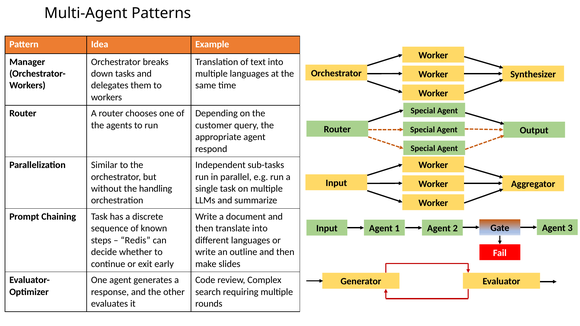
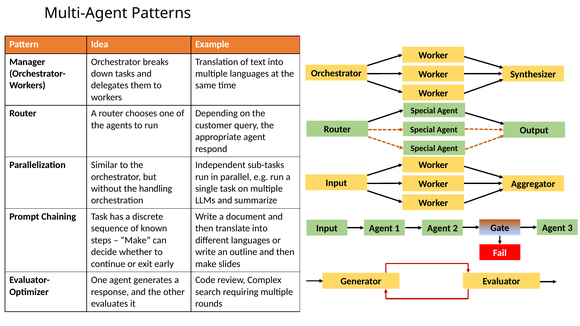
Redis: Redis -> Make (136, 240)
